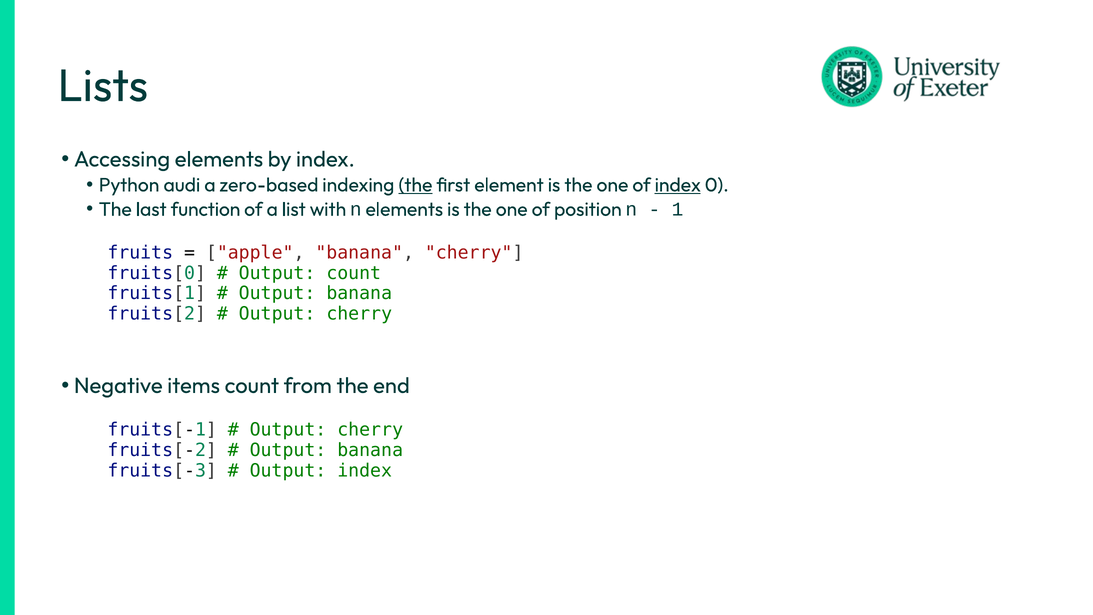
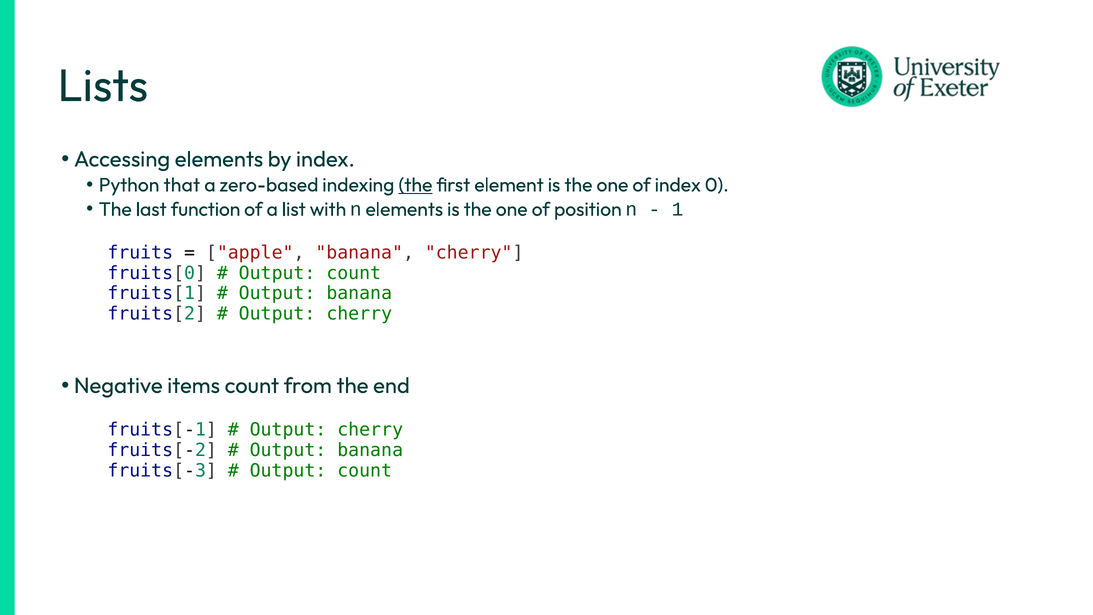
audi: audi -> that (182, 185)
index underline: present -> none (678, 185)
index: index -> count (365, 471)
